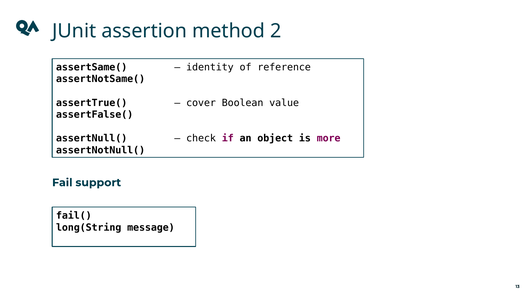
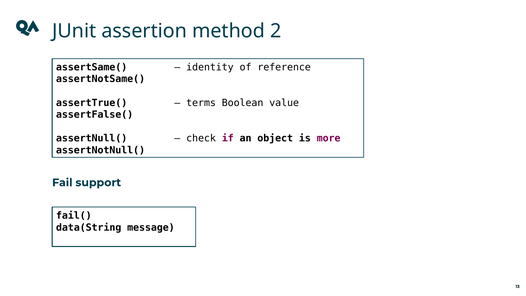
cover: cover -> terms (201, 103)
long(String: long(String -> data(String (89, 227)
